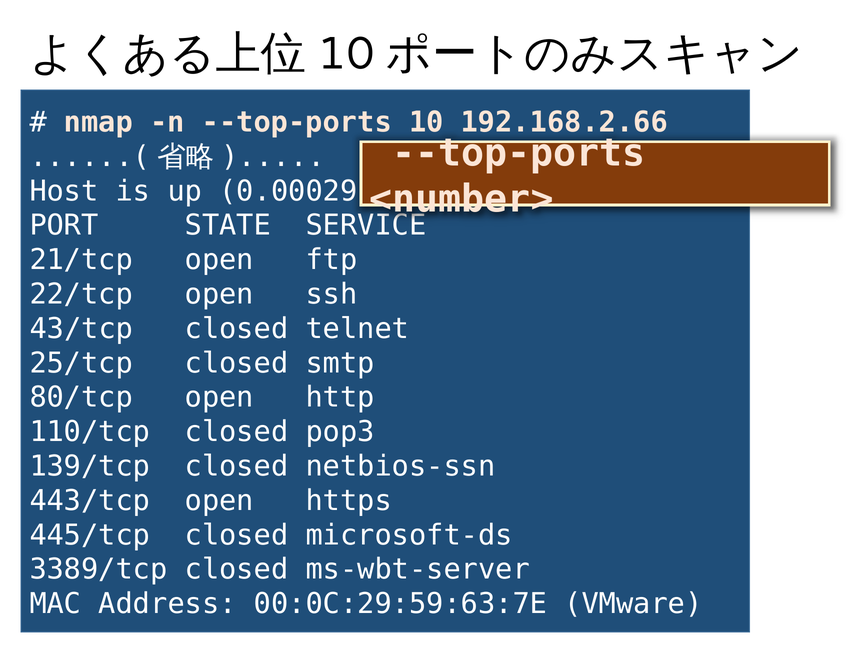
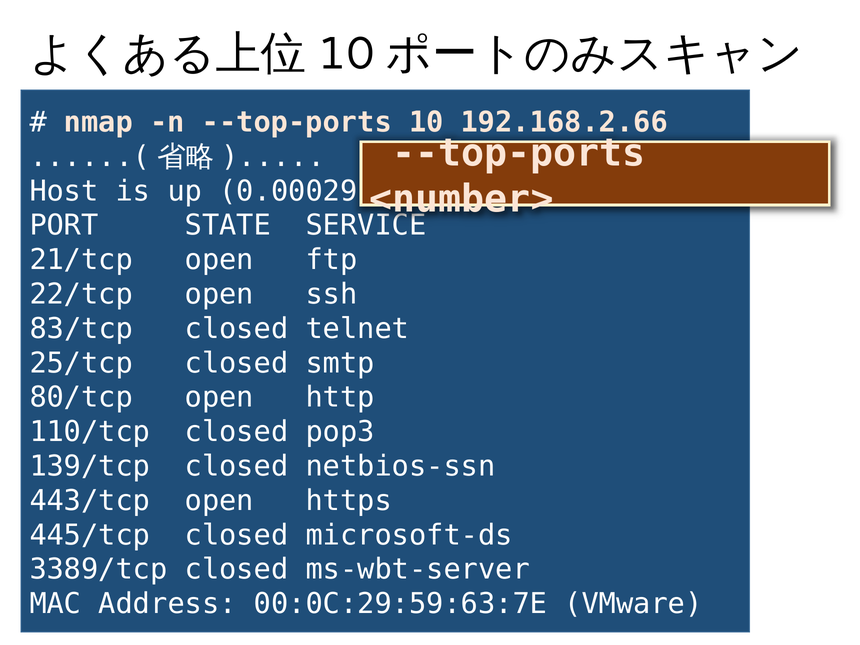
43/tcp: 43/tcp -> 83/tcp (81, 329)
